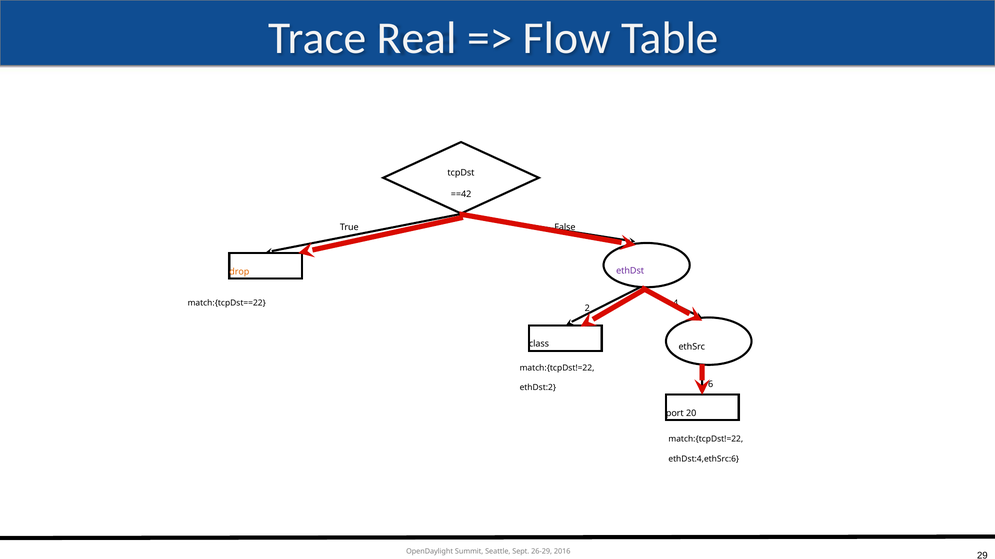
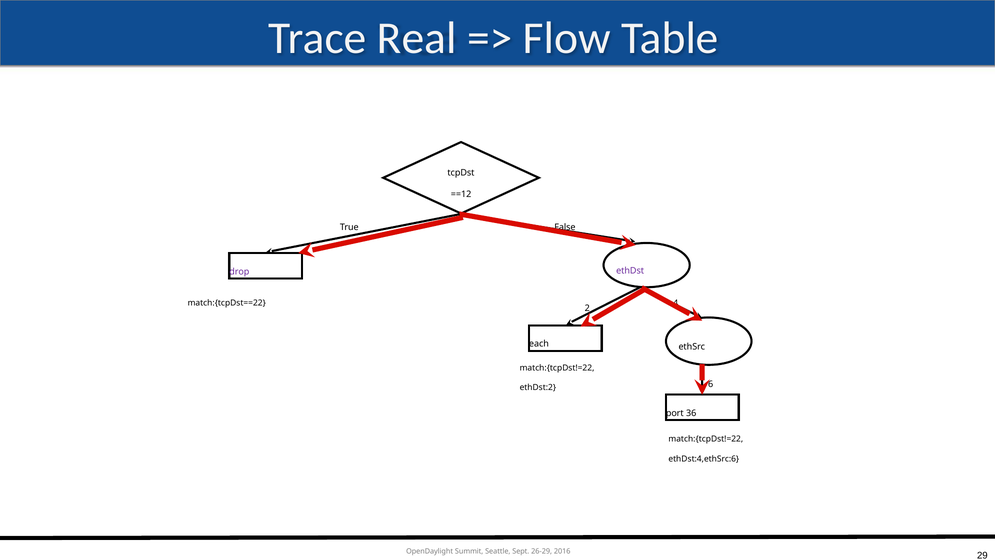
==42: ==42 -> ==12 (461, 194)
drop colour: orange -> purple (239, 272)
class: class -> each (539, 344)
20: 20 -> 36 (691, 414)
